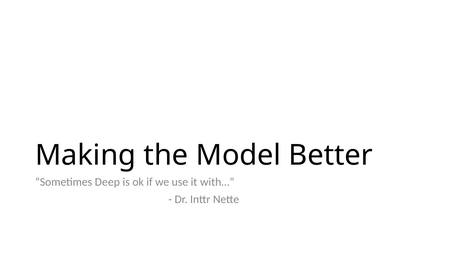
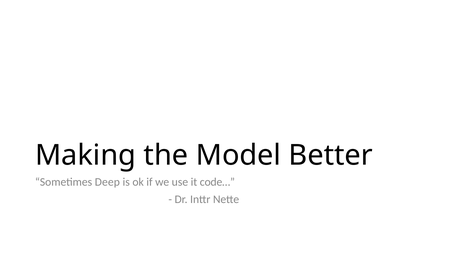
with…: with… -> code… (217, 182)
